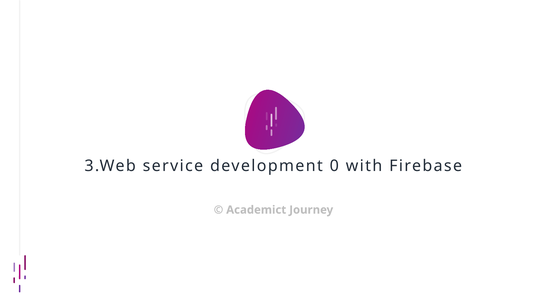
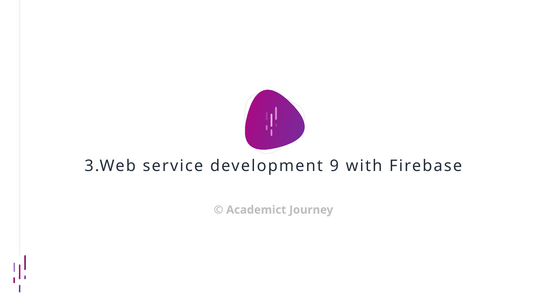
0: 0 -> 9 (334, 166)
